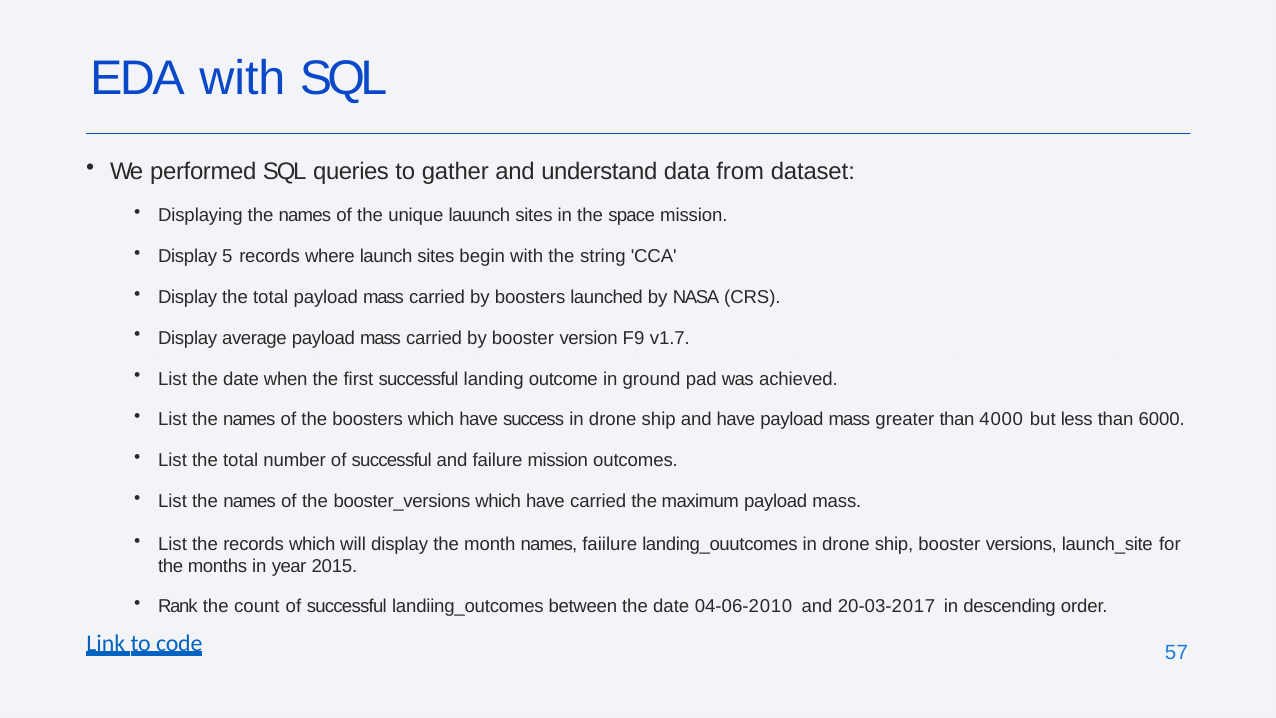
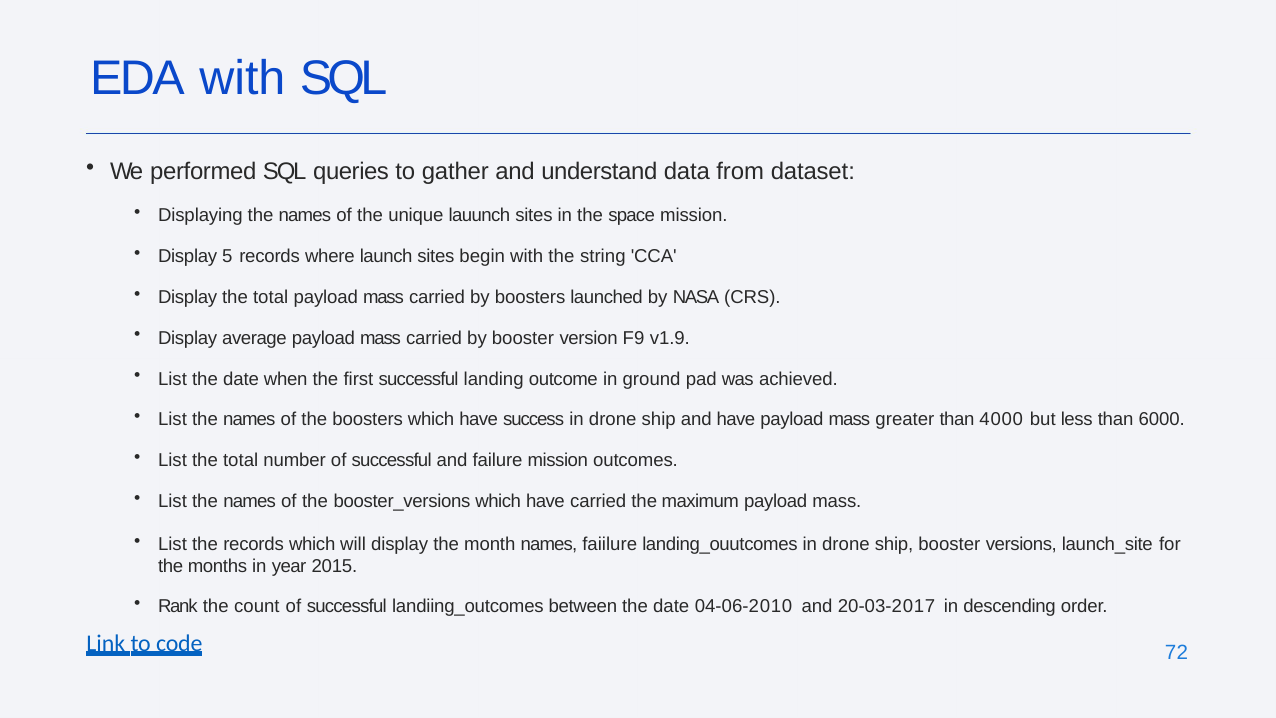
v1.7: v1.7 -> v1.9 (670, 338)
57: 57 -> 72 (1176, 653)
